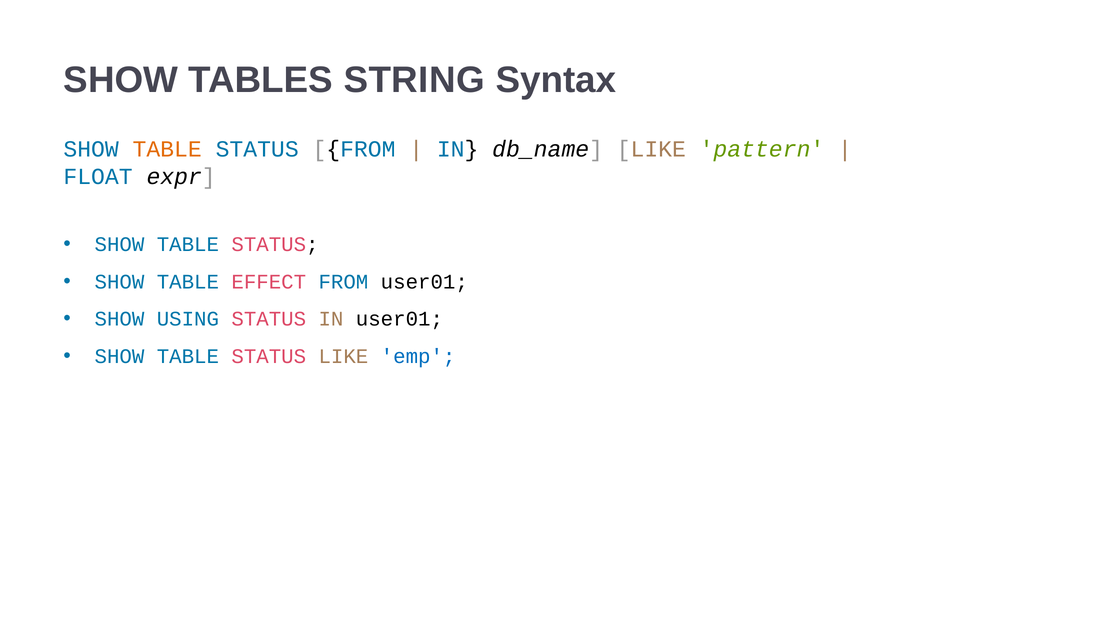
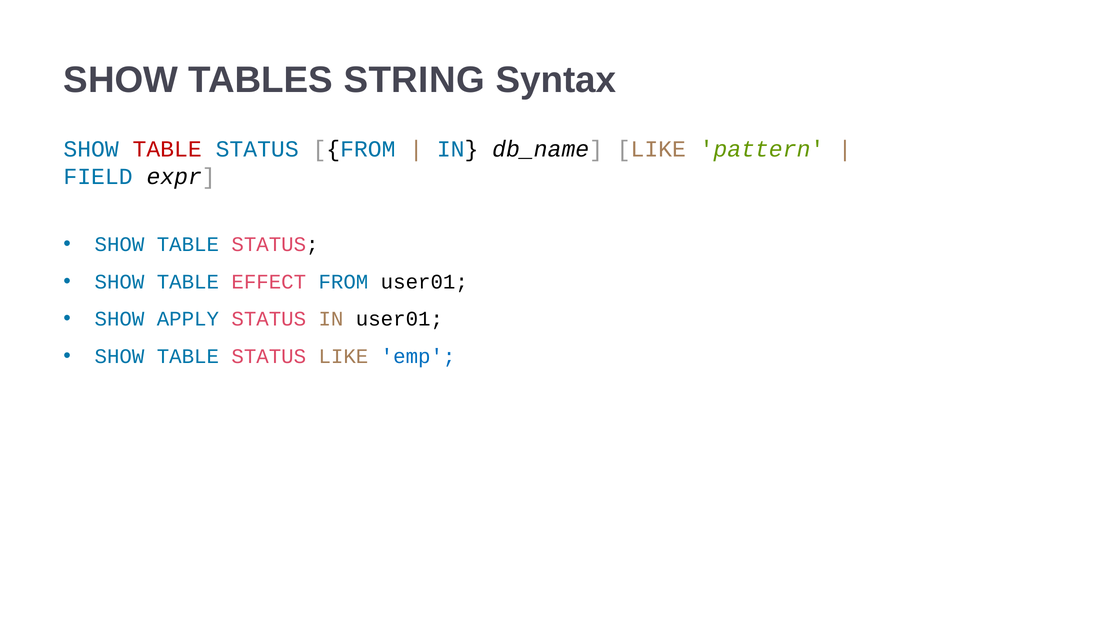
TABLE colour: orange -> red (167, 149)
FLOAT: FLOAT -> FIELD (98, 177)
USING: USING -> APPLY (188, 319)
